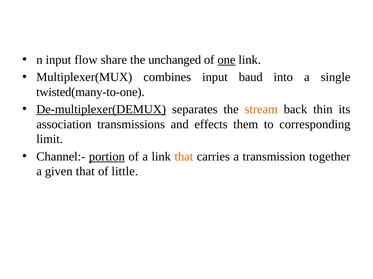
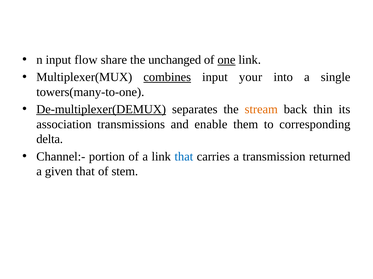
combines underline: none -> present (167, 77)
baud: baud -> your (251, 77)
twisted(many-to-one: twisted(many-to-one -> towers(many-to-one (90, 92)
effects: effects -> enable (211, 125)
limit: limit -> delta (50, 139)
portion underline: present -> none (107, 157)
that colour: orange -> blue (184, 157)
together: together -> returned (330, 157)
little: little -> stem (125, 172)
